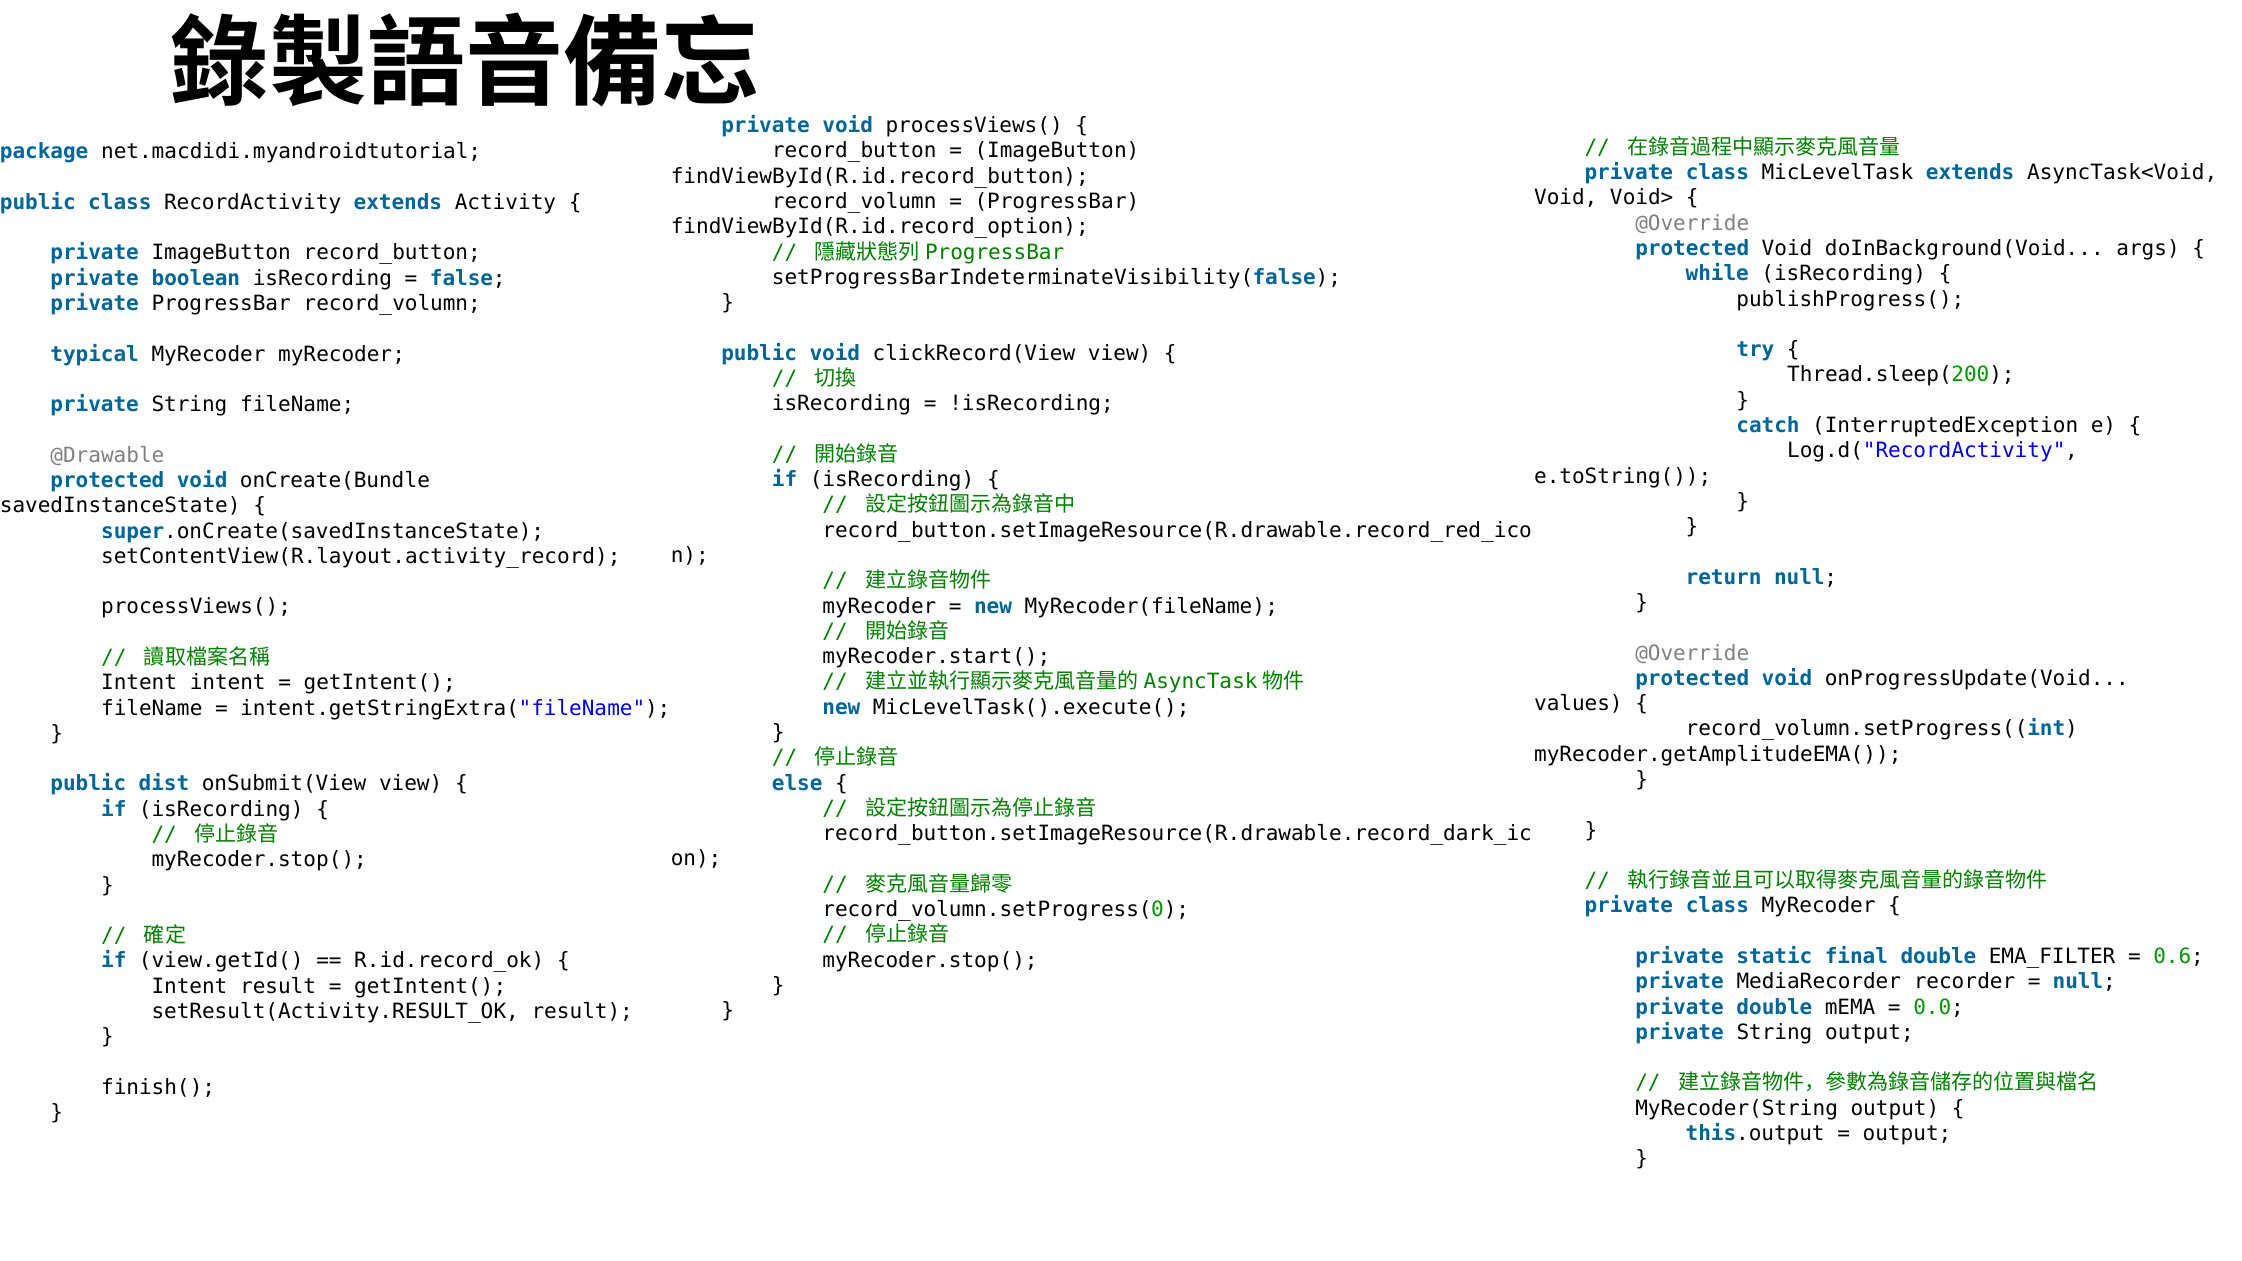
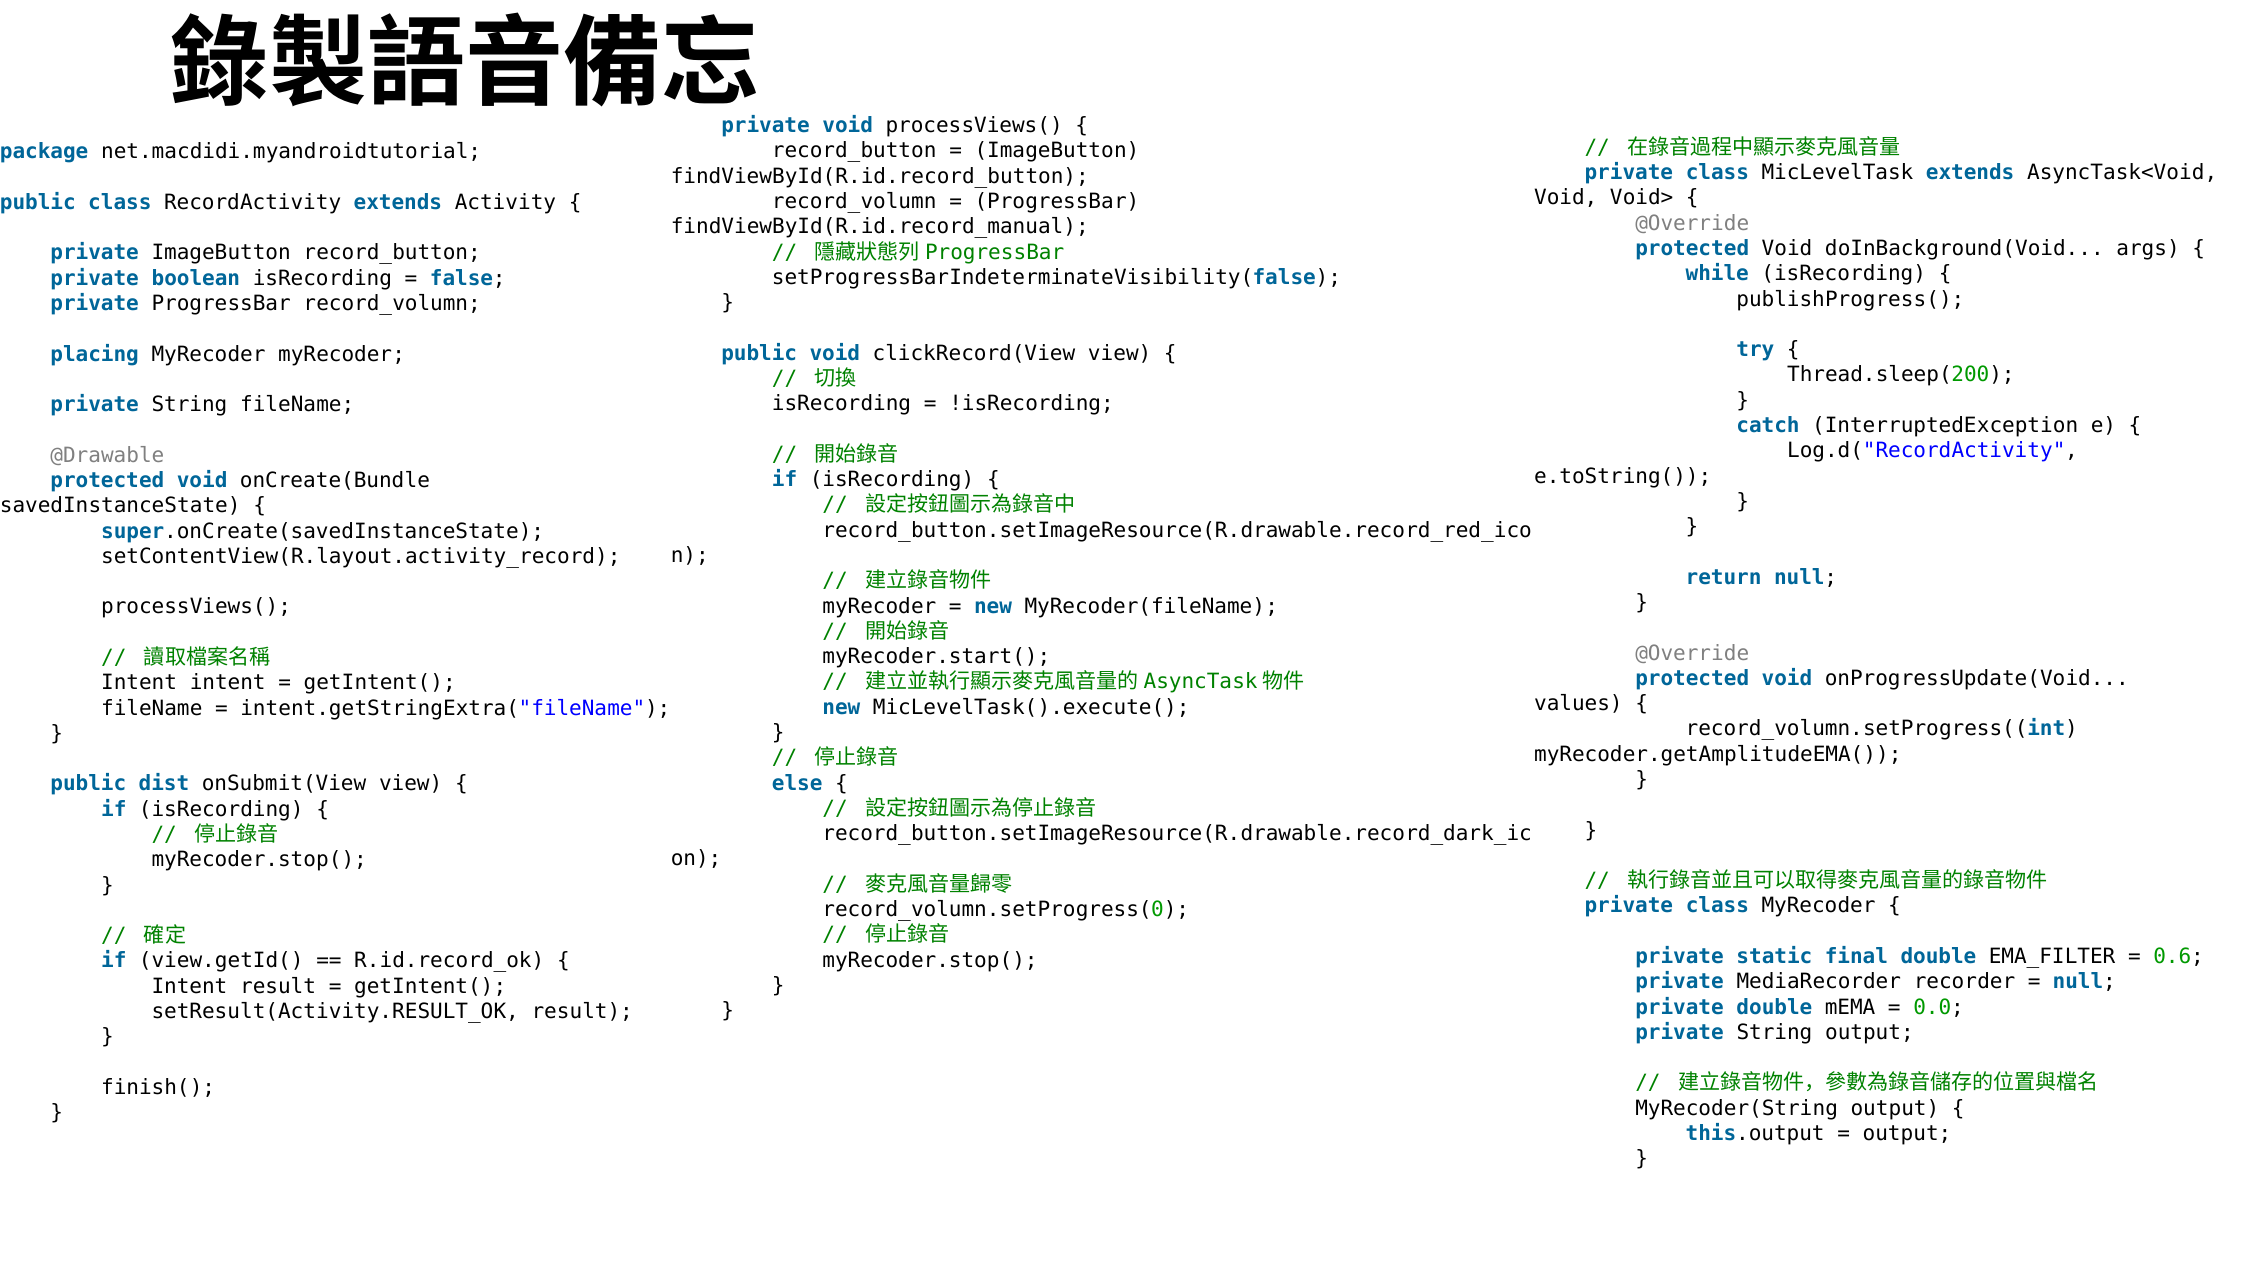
findViewById(R.id.record_option: findViewById(R.id.record_option -> findViewById(R.id.record_manual (880, 227)
typical: typical -> placing (95, 354)
